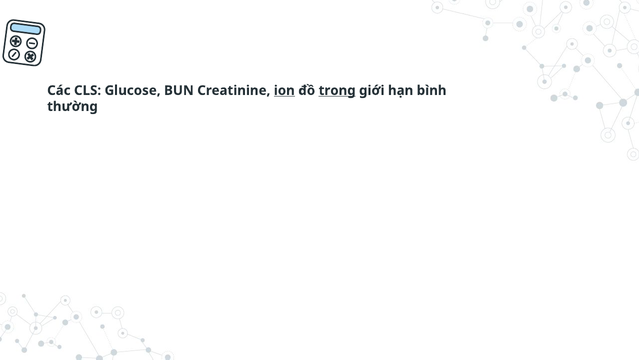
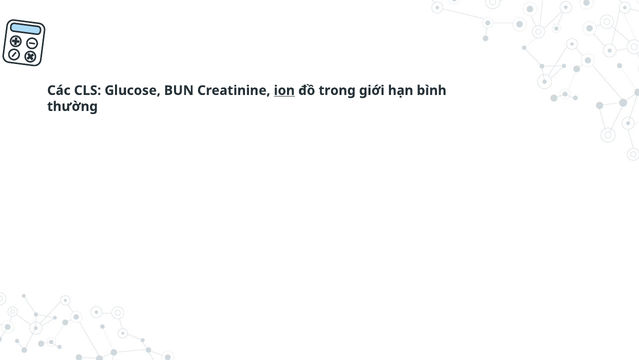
trong underline: present -> none (337, 90)
